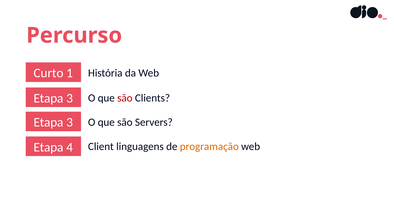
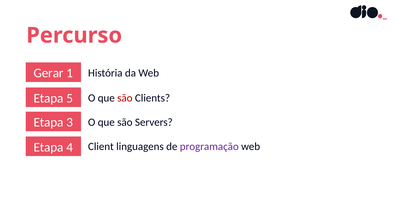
Curto: Curto -> Gerar (49, 73)
3: 3 -> 5 (70, 98)
programação colour: orange -> purple (209, 146)
